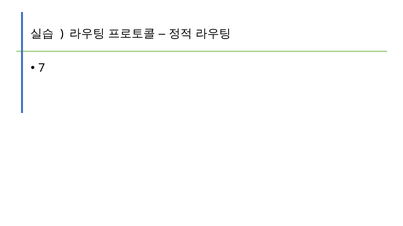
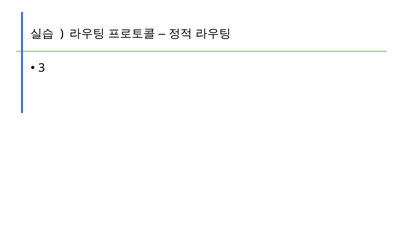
7: 7 -> 3 (42, 68)
